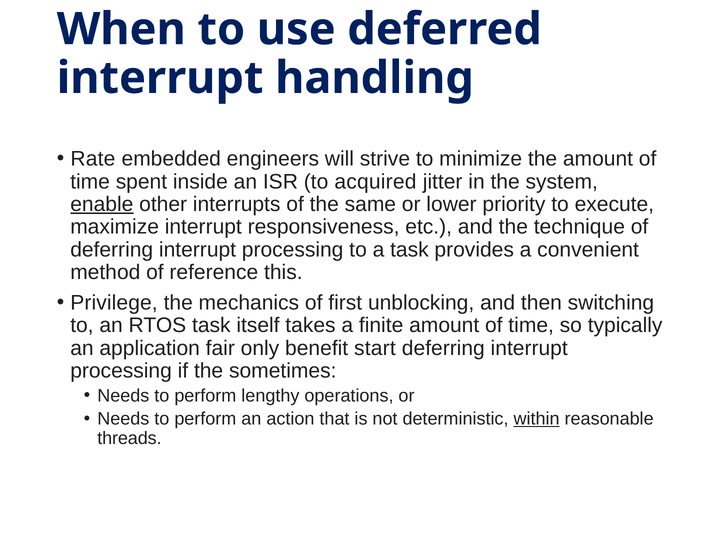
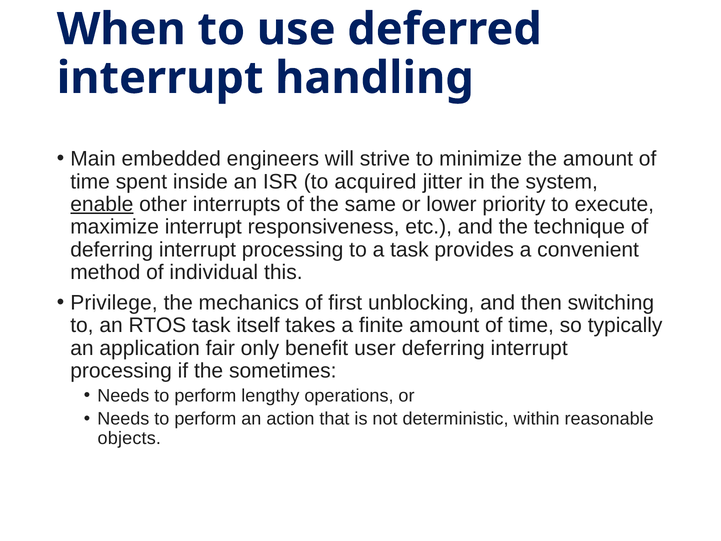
Rate: Rate -> Main (93, 159)
reference: reference -> individual (214, 272)
start: start -> user (375, 348)
within underline: present -> none (537, 419)
threads: threads -> objects (129, 438)
